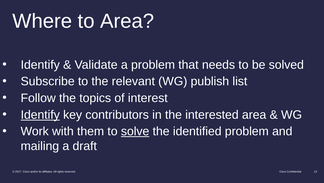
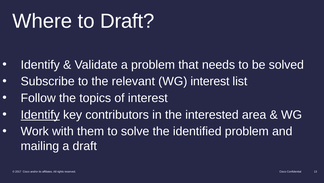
to Area: Area -> Draft (127, 21)
WG publish: publish -> interest (210, 81)
solve underline: present -> none (135, 131)
